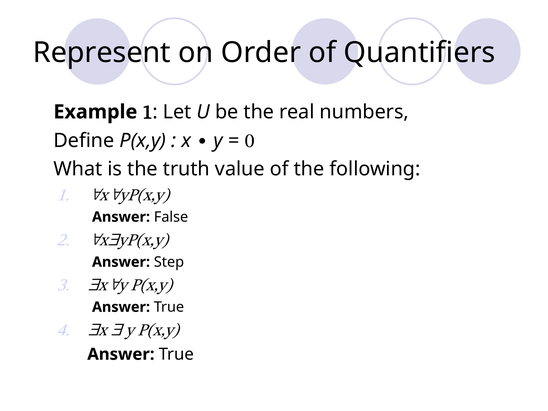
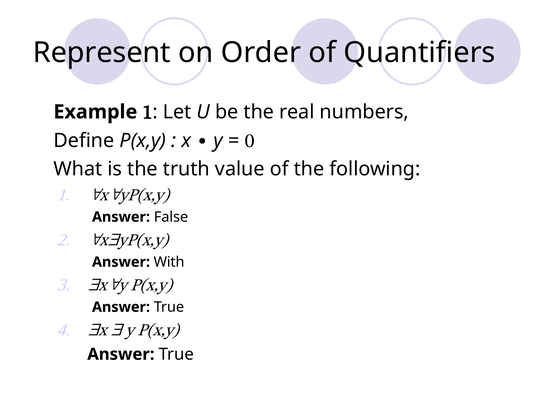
Step: Step -> With (169, 262)
